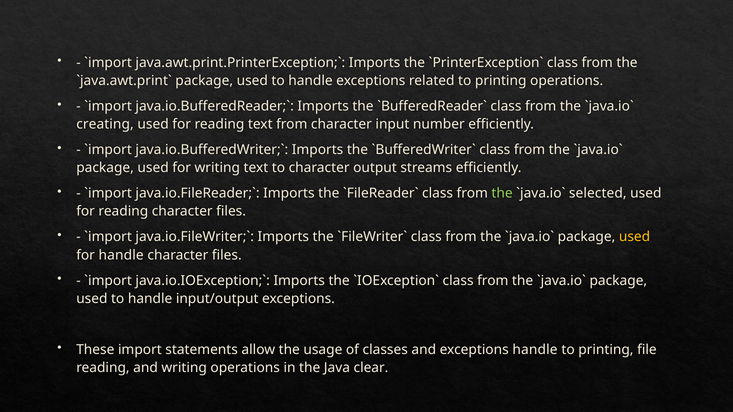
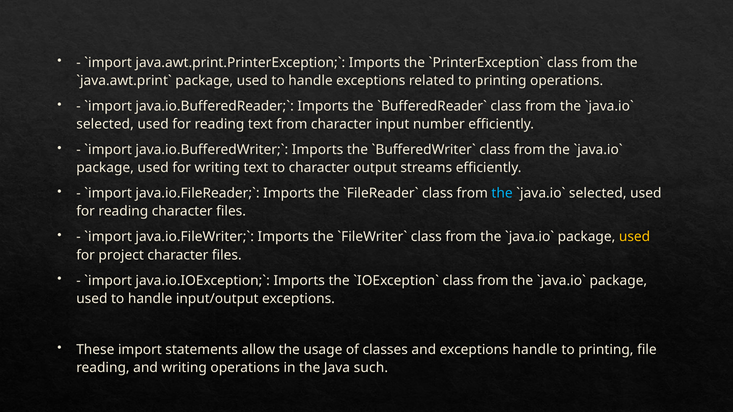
creating: creating -> selected (105, 124)
the colour: light green -> light blue (502, 193)
for handle: handle -> project (121, 255)
clear: clear -> such (371, 368)
